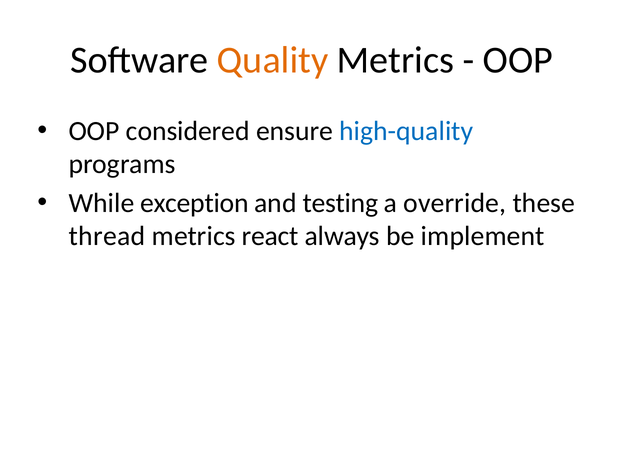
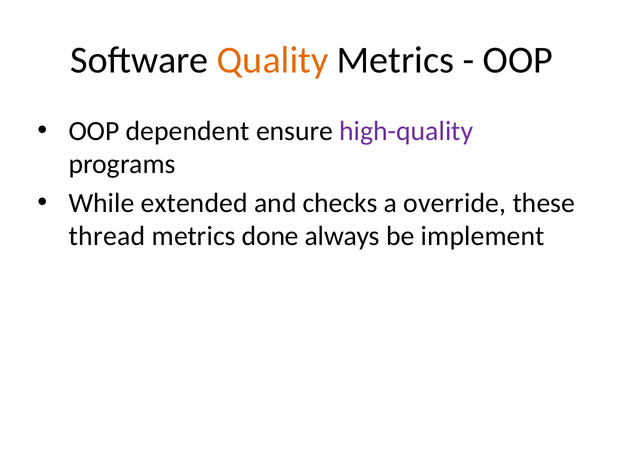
considered: considered -> dependent (188, 131)
high-quality colour: blue -> purple (406, 131)
exception: exception -> extended (194, 203)
testing: testing -> checks (340, 203)
react: react -> done (270, 236)
